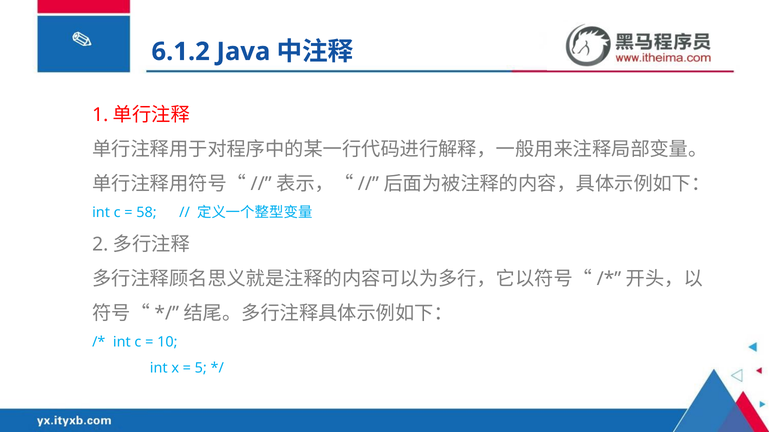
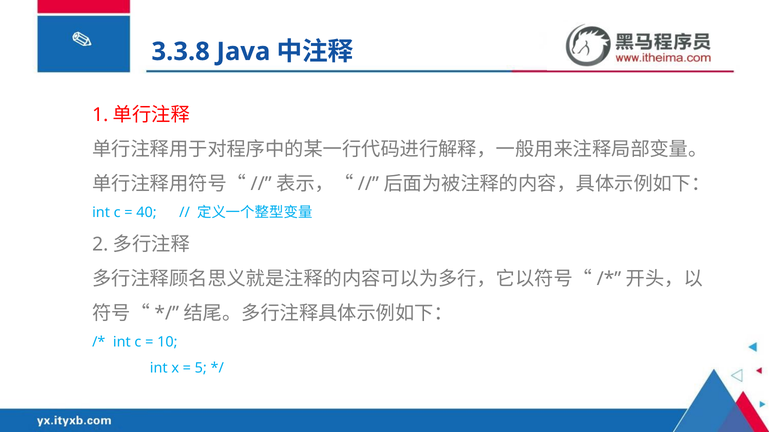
6.1.2: 6.1.2 -> 3.3.8 (181, 52)
58: 58 -> 40 (147, 213)
